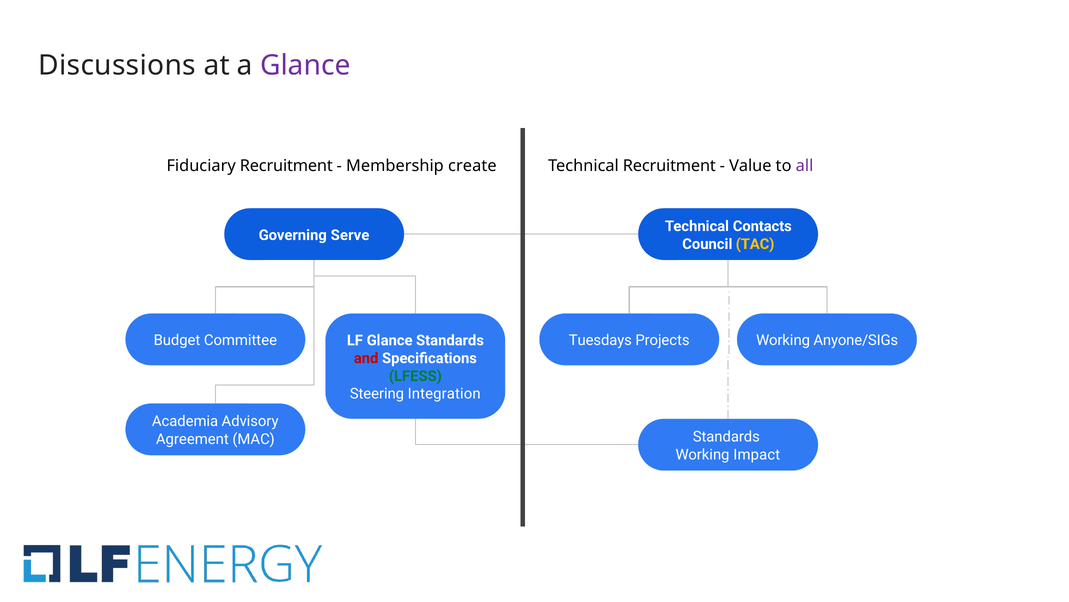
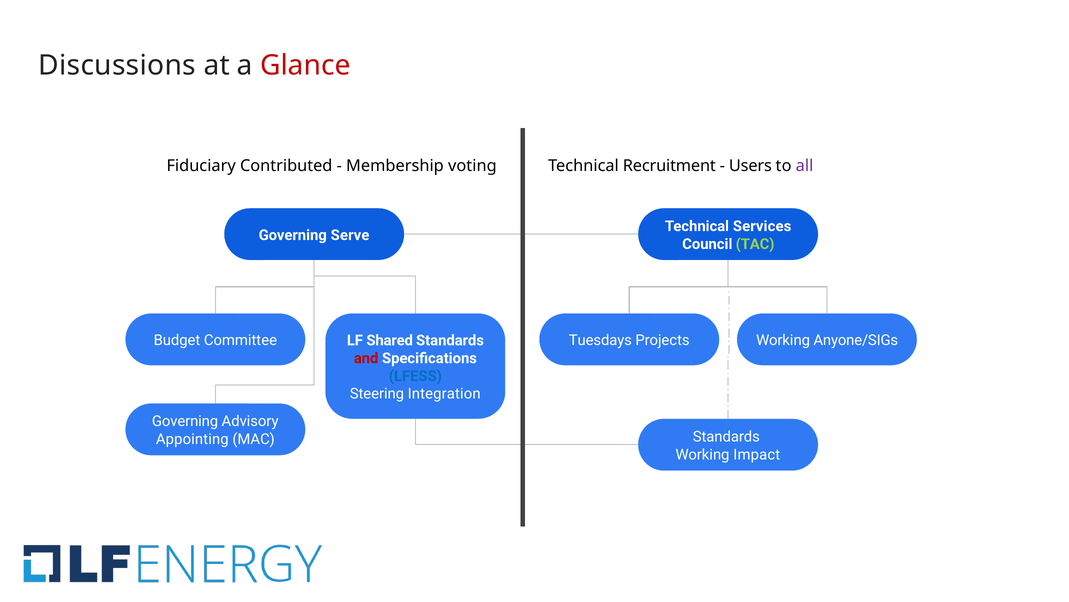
Glance colour: purple -> red (305, 66)
Fiduciary Recruitment: Recruitment -> Contributed (286, 166)
create: create -> voting (472, 166)
Value: Value -> Users (750, 166)
Contacts: Contacts -> Services (762, 226)
TAC colour: yellow -> light green (755, 244)
LF Glance: Glance -> Shared (390, 340)
LFESS colour: green -> blue (415, 376)
Academia: Academia -> Governing (185, 421)
Agreement: Agreement -> Appointing (192, 439)
